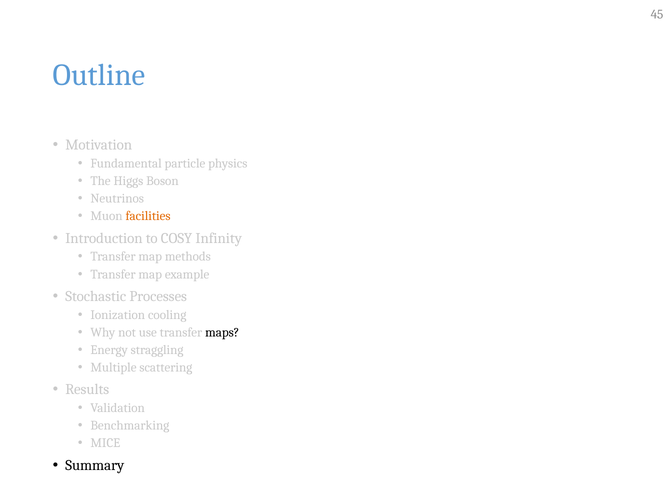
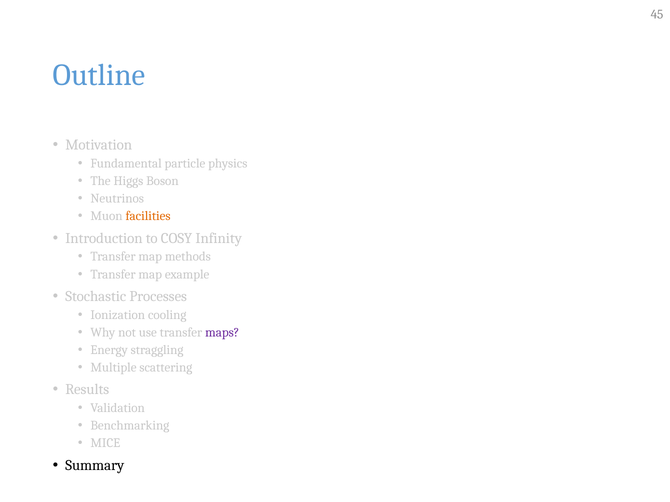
maps colour: black -> purple (222, 333)
